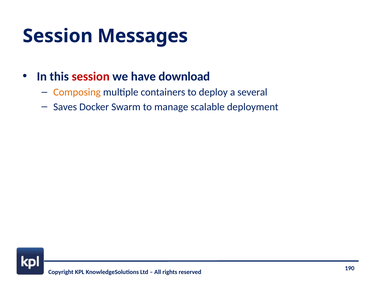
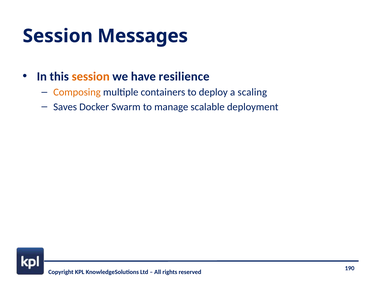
session colour: red -> orange (91, 76)
download: download -> resilience (184, 76)
several: several -> scaling (252, 92)
